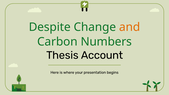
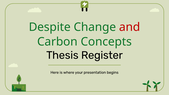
and colour: orange -> red (130, 27)
Numbers: Numbers -> Concepts (106, 42)
Account: Account -> Register (102, 55)
